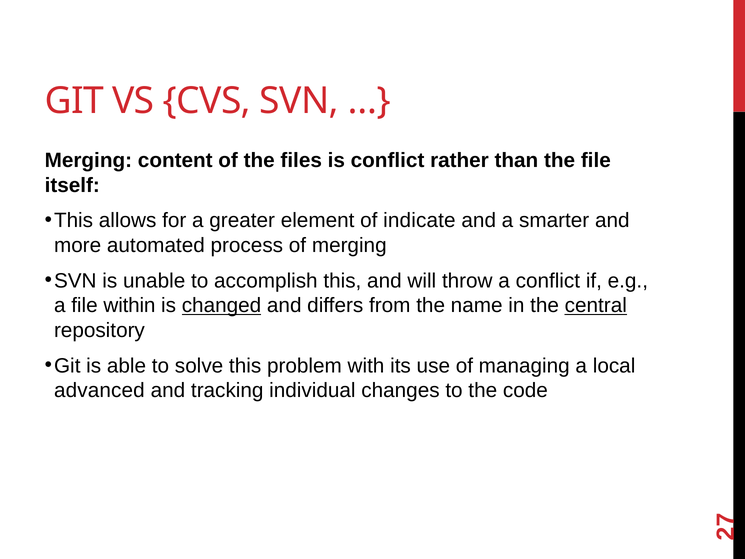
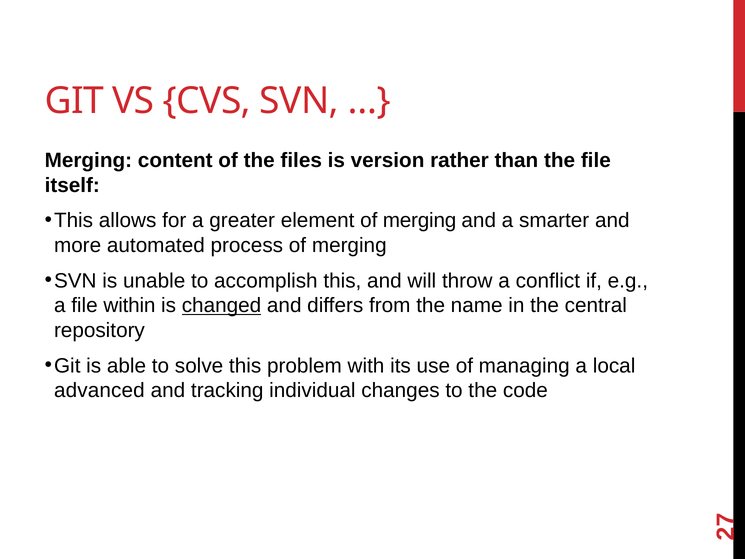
is conflict: conflict -> version (388, 160)
element of indicate: indicate -> merging (420, 221)
central underline: present -> none (596, 305)
